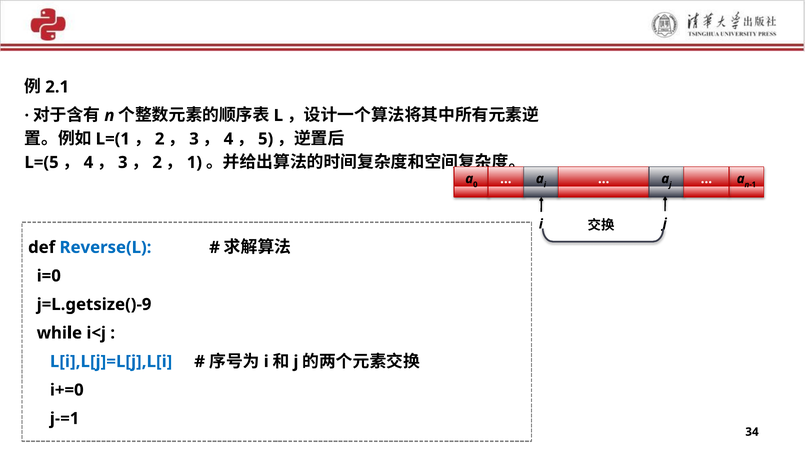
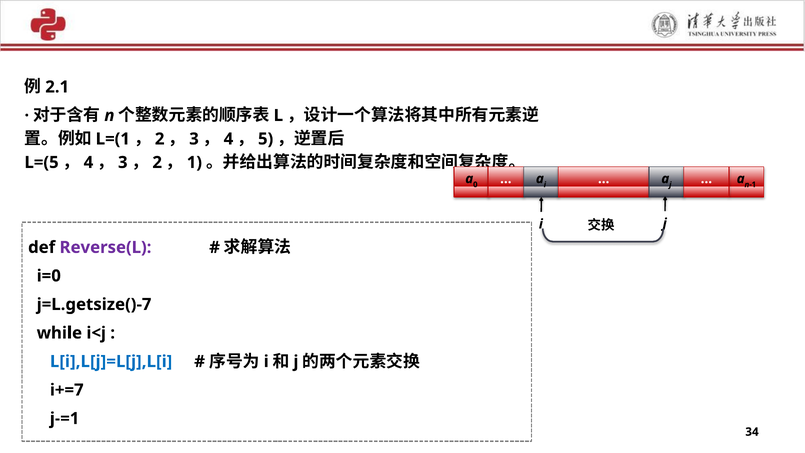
Reverse(L colour: blue -> purple (105, 247)
j=L.getsize()-9: j=L.getsize()-9 -> j=L.getsize()-7 (94, 304)
i+=0: i+=0 -> i+=7 (67, 390)
